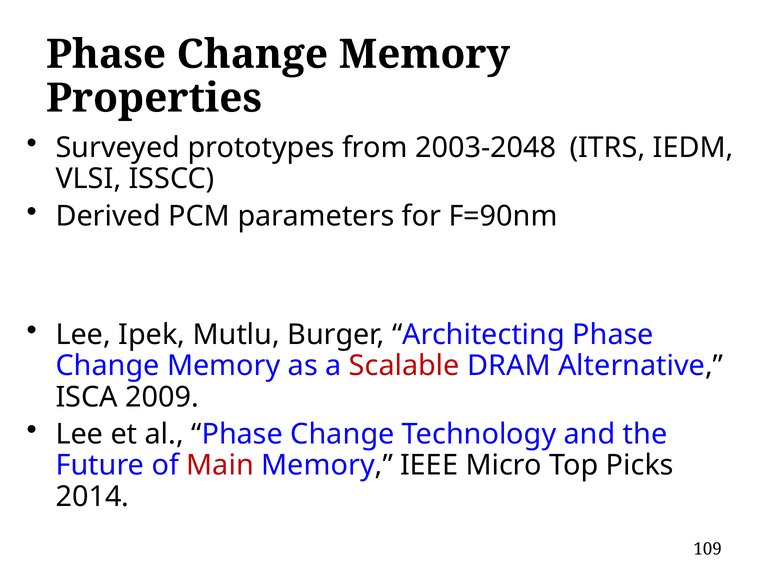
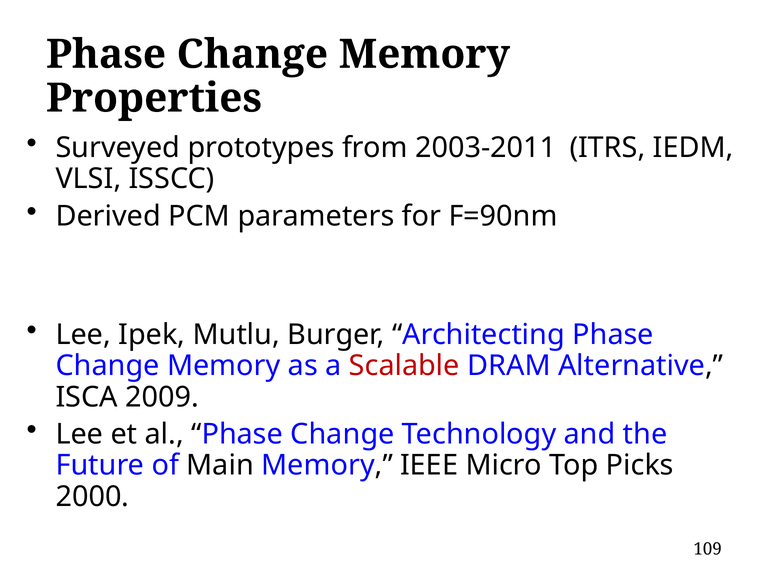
2003-2048: 2003-2048 -> 2003-2011 (486, 148)
Main colour: red -> black (220, 465)
2014: 2014 -> 2000 (92, 497)
